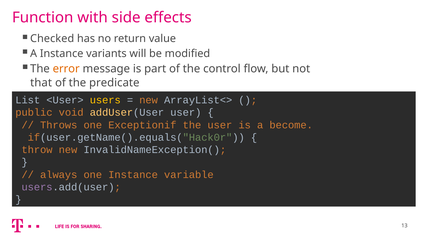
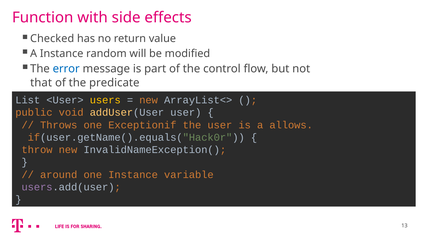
variants: variants -> random (106, 54)
error colour: orange -> blue (66, 69)
become: become -> allows (291, 125)
always: always -> around (59, 175)
